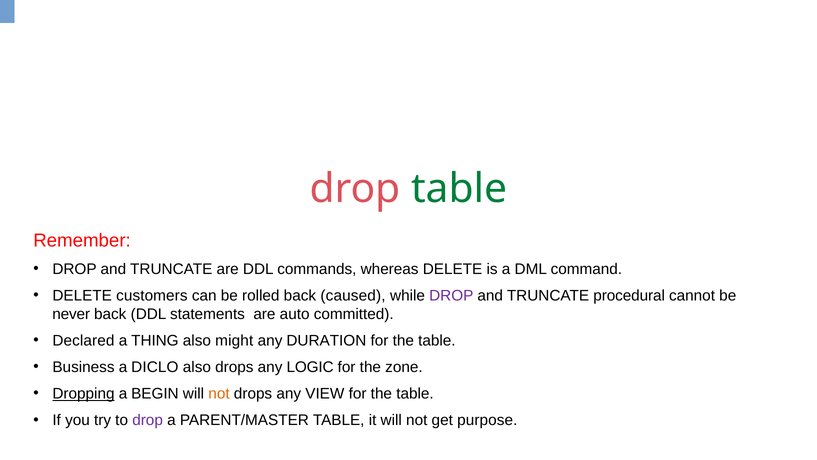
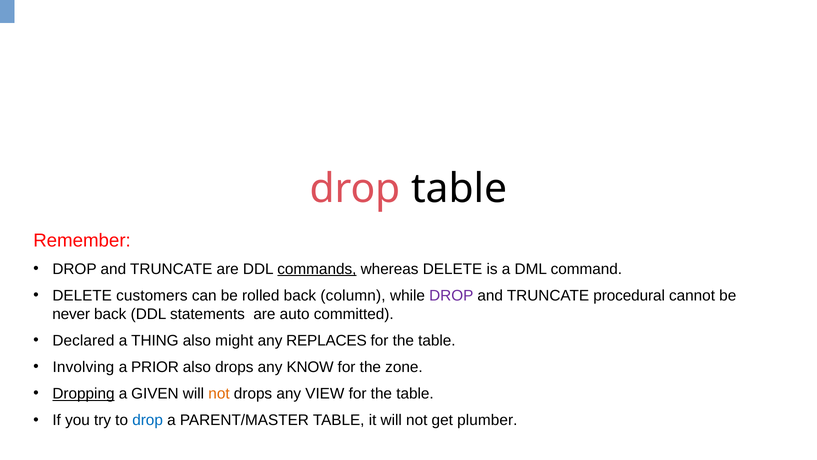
table colour: green -> black (459, 189)
commands underline: none -> present (317, 269)
caused: caused -> column (353, 295)
DURATION: DURATION -> REPLACES (326, 340)
Business: Business -> Involving (83, 367)
DICLO: DICLO -> PRIOR (155, 367)
LOGIC: LOGIC -> KNOW (310, 367)
BEGIN: BEGIN -> GIVEN (155, 393)
drop colour: purple -> blue (148, 420)
purpose: purpose -> plumber (487, 420)
